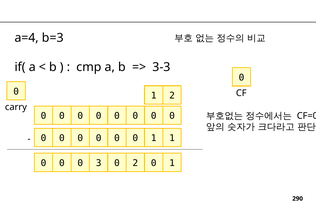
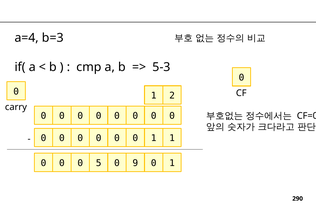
3-3: 3-3 -> 5-3 (162, 67)
3: 3 -> 5 (99, 163)
0 2: 2 -> 9 (135, 163)
